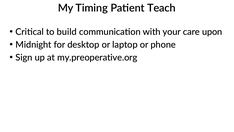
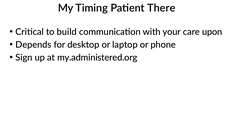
Teach: Teach -> There (161, 8)
Midnight: Midnight -> Depends (33, 45)
my.preoperative.org: my.preoperative.org -> my.administered.org (97, 57)
